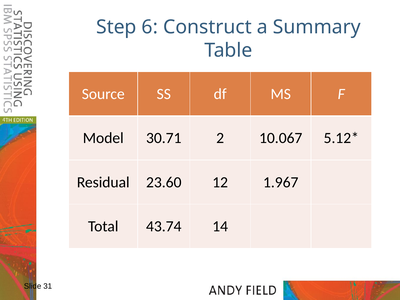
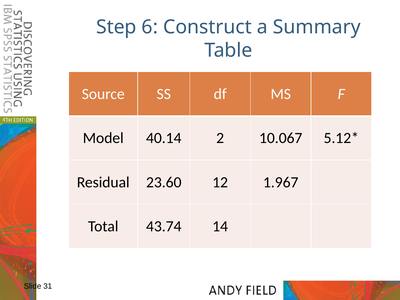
30.71: 30.71 -> 40.14 (164, 138)
